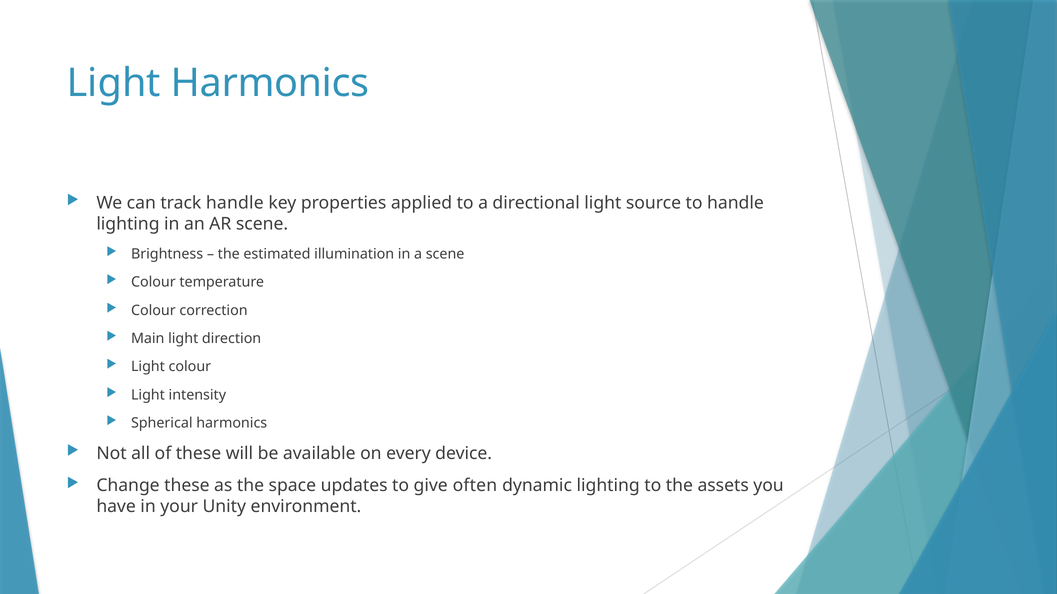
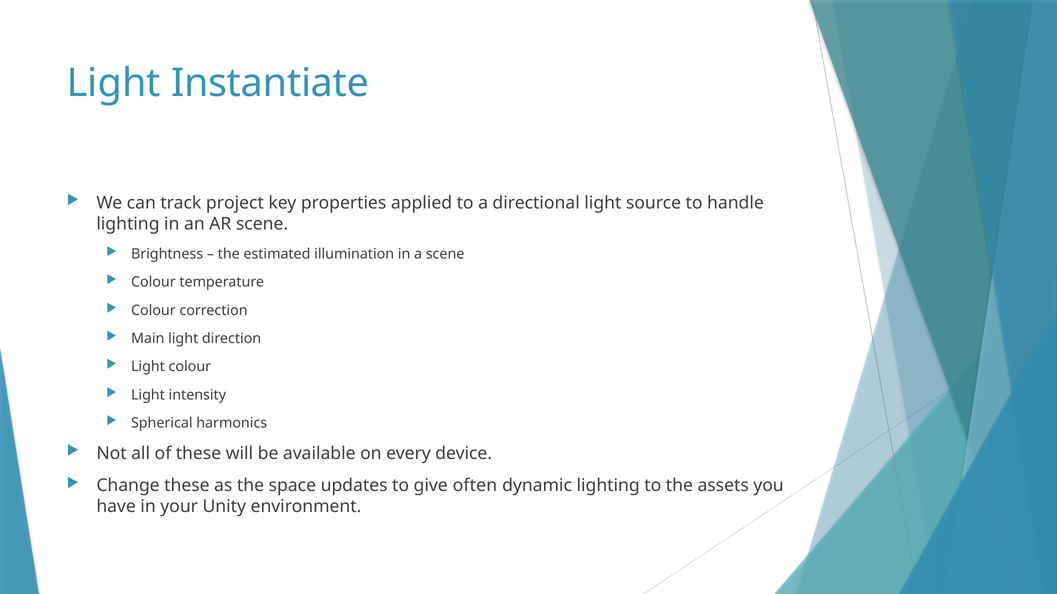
Light Harmonics: Harmonics -> Instantiate (270, 83)
track handle: handle -> project (235, 203)
